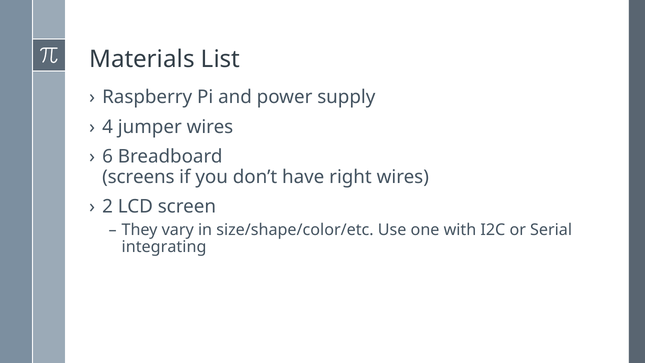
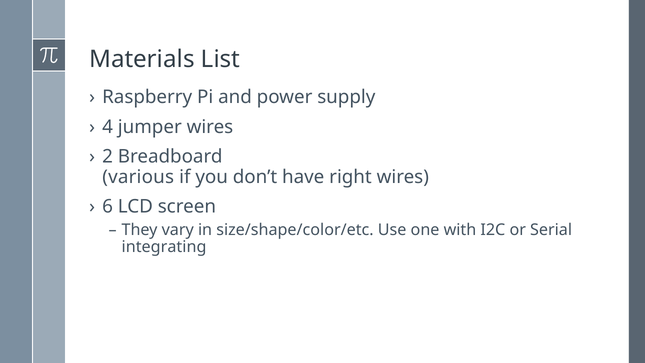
6: 6 -> 2 (108, 157)
screens: screens -> various (138, 177)
2: 2 -> 6 (108, 207)
